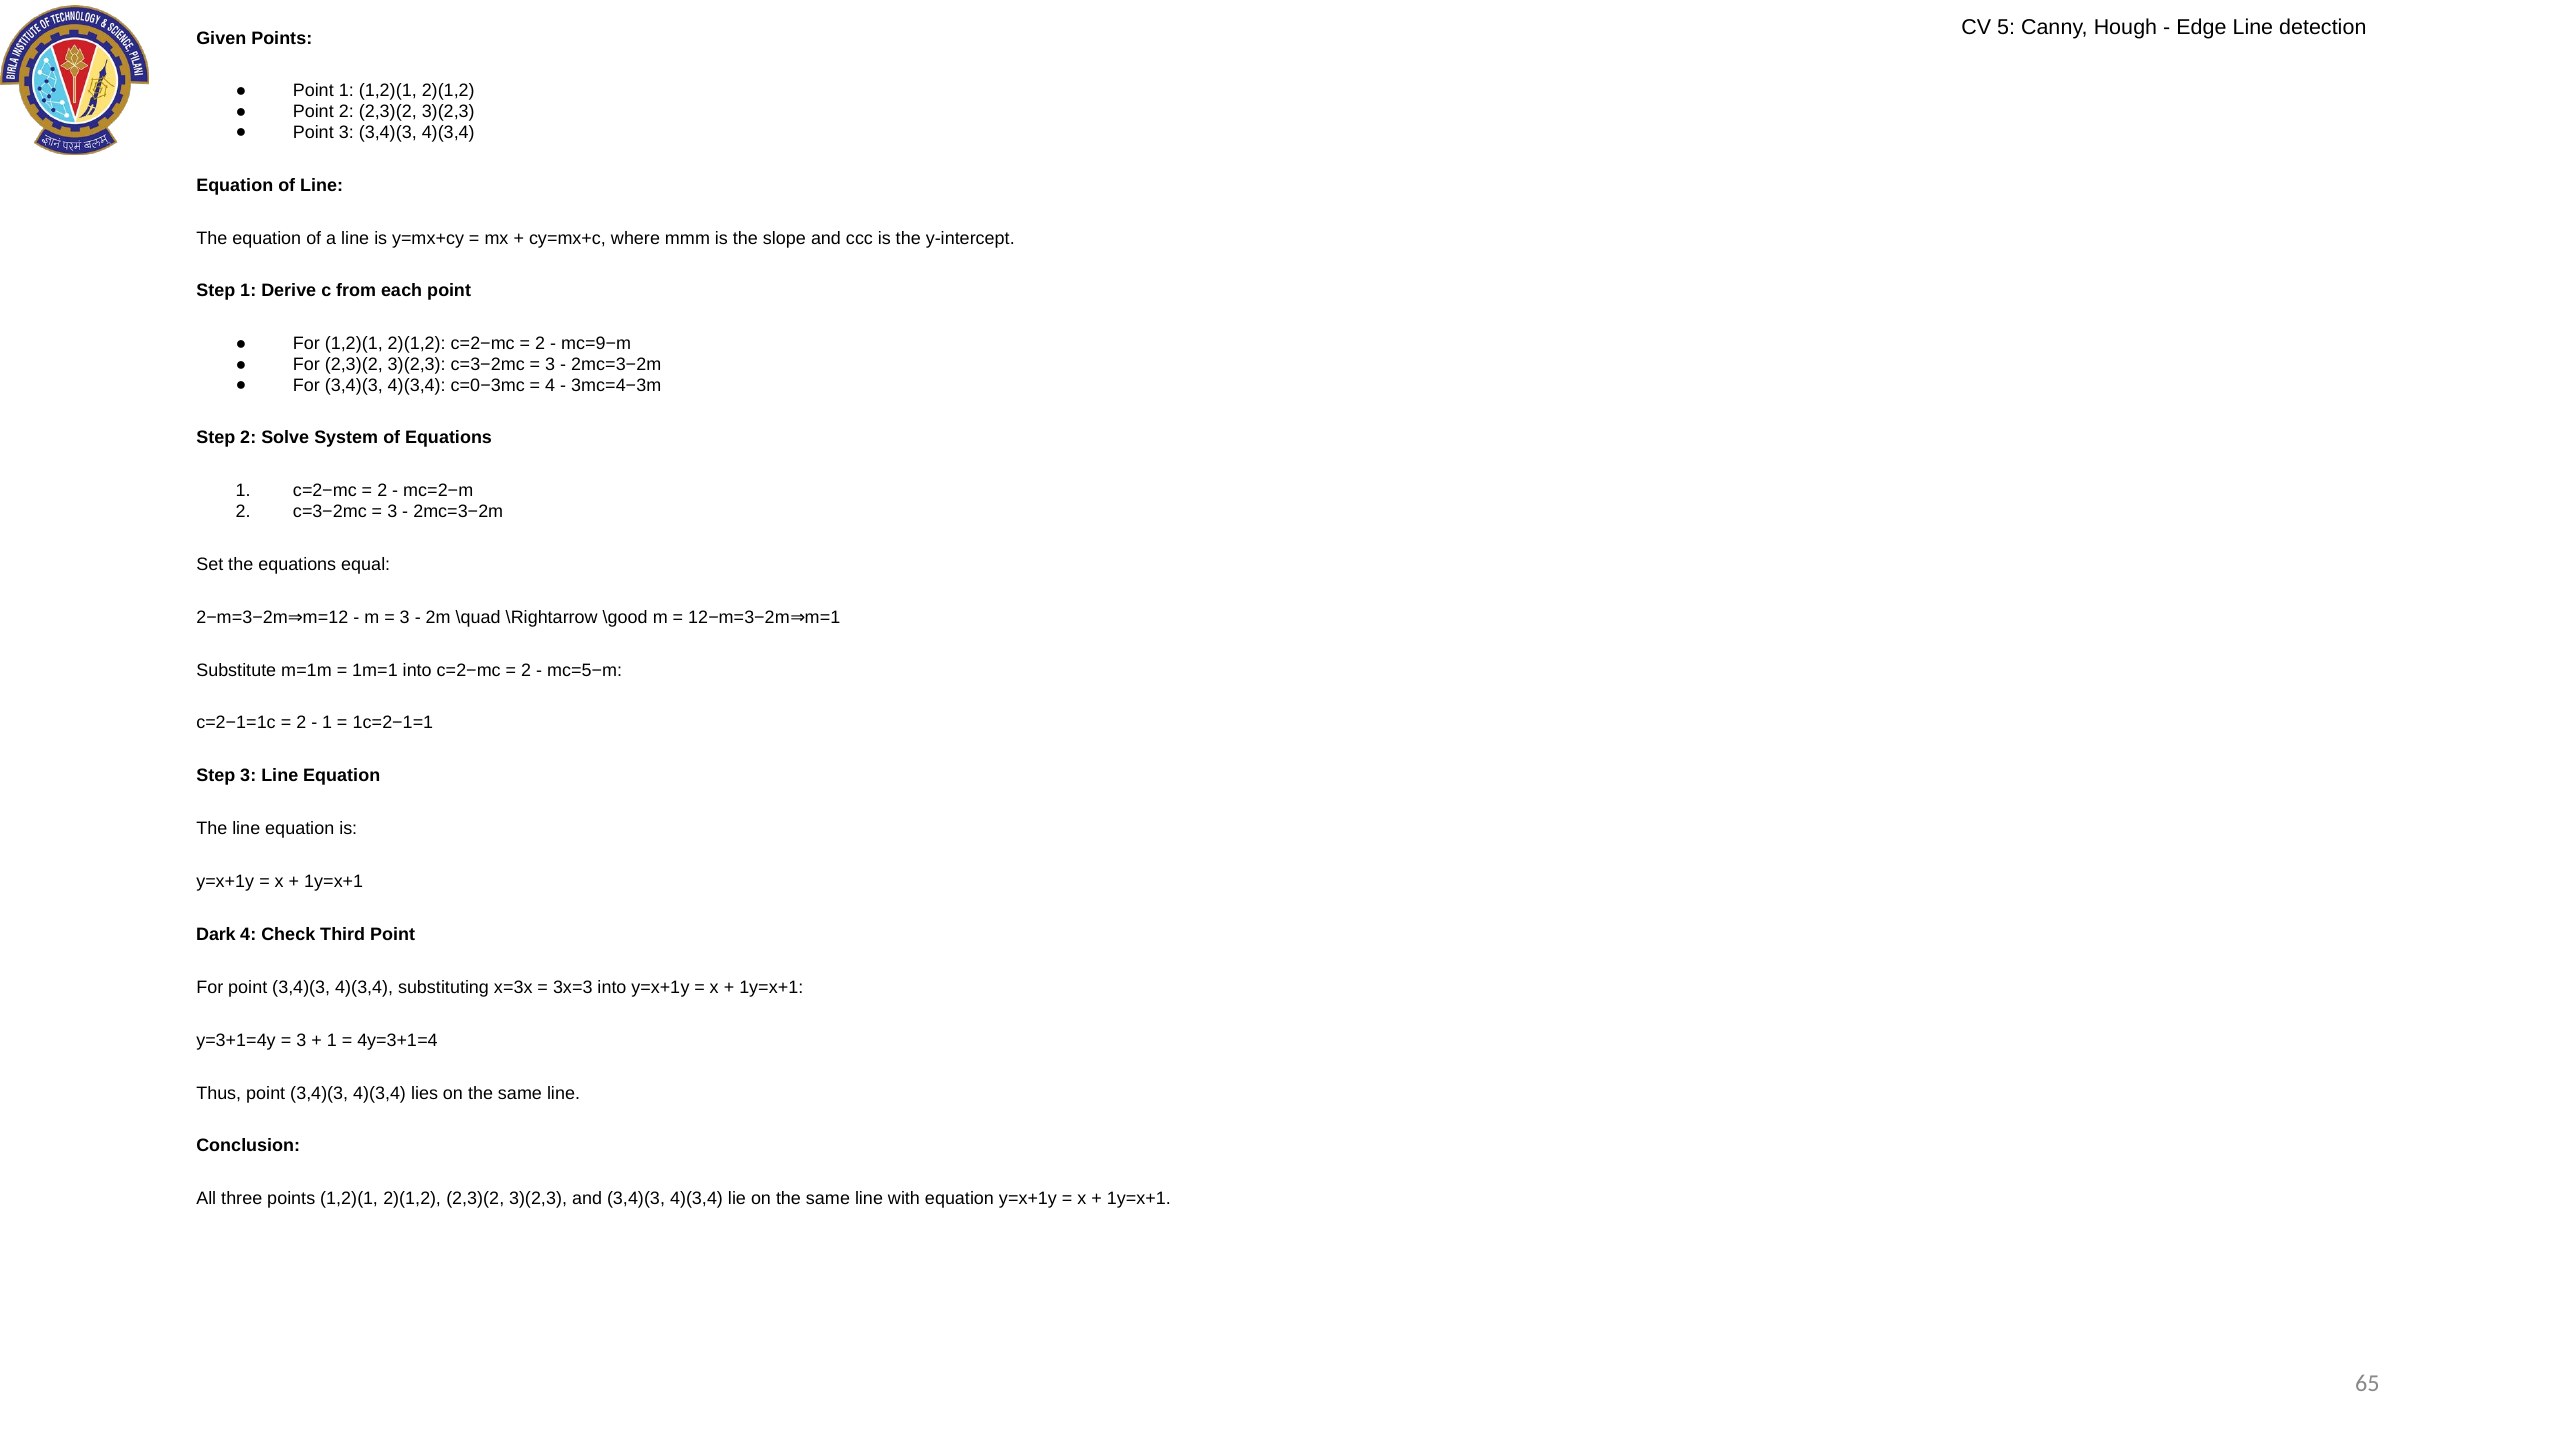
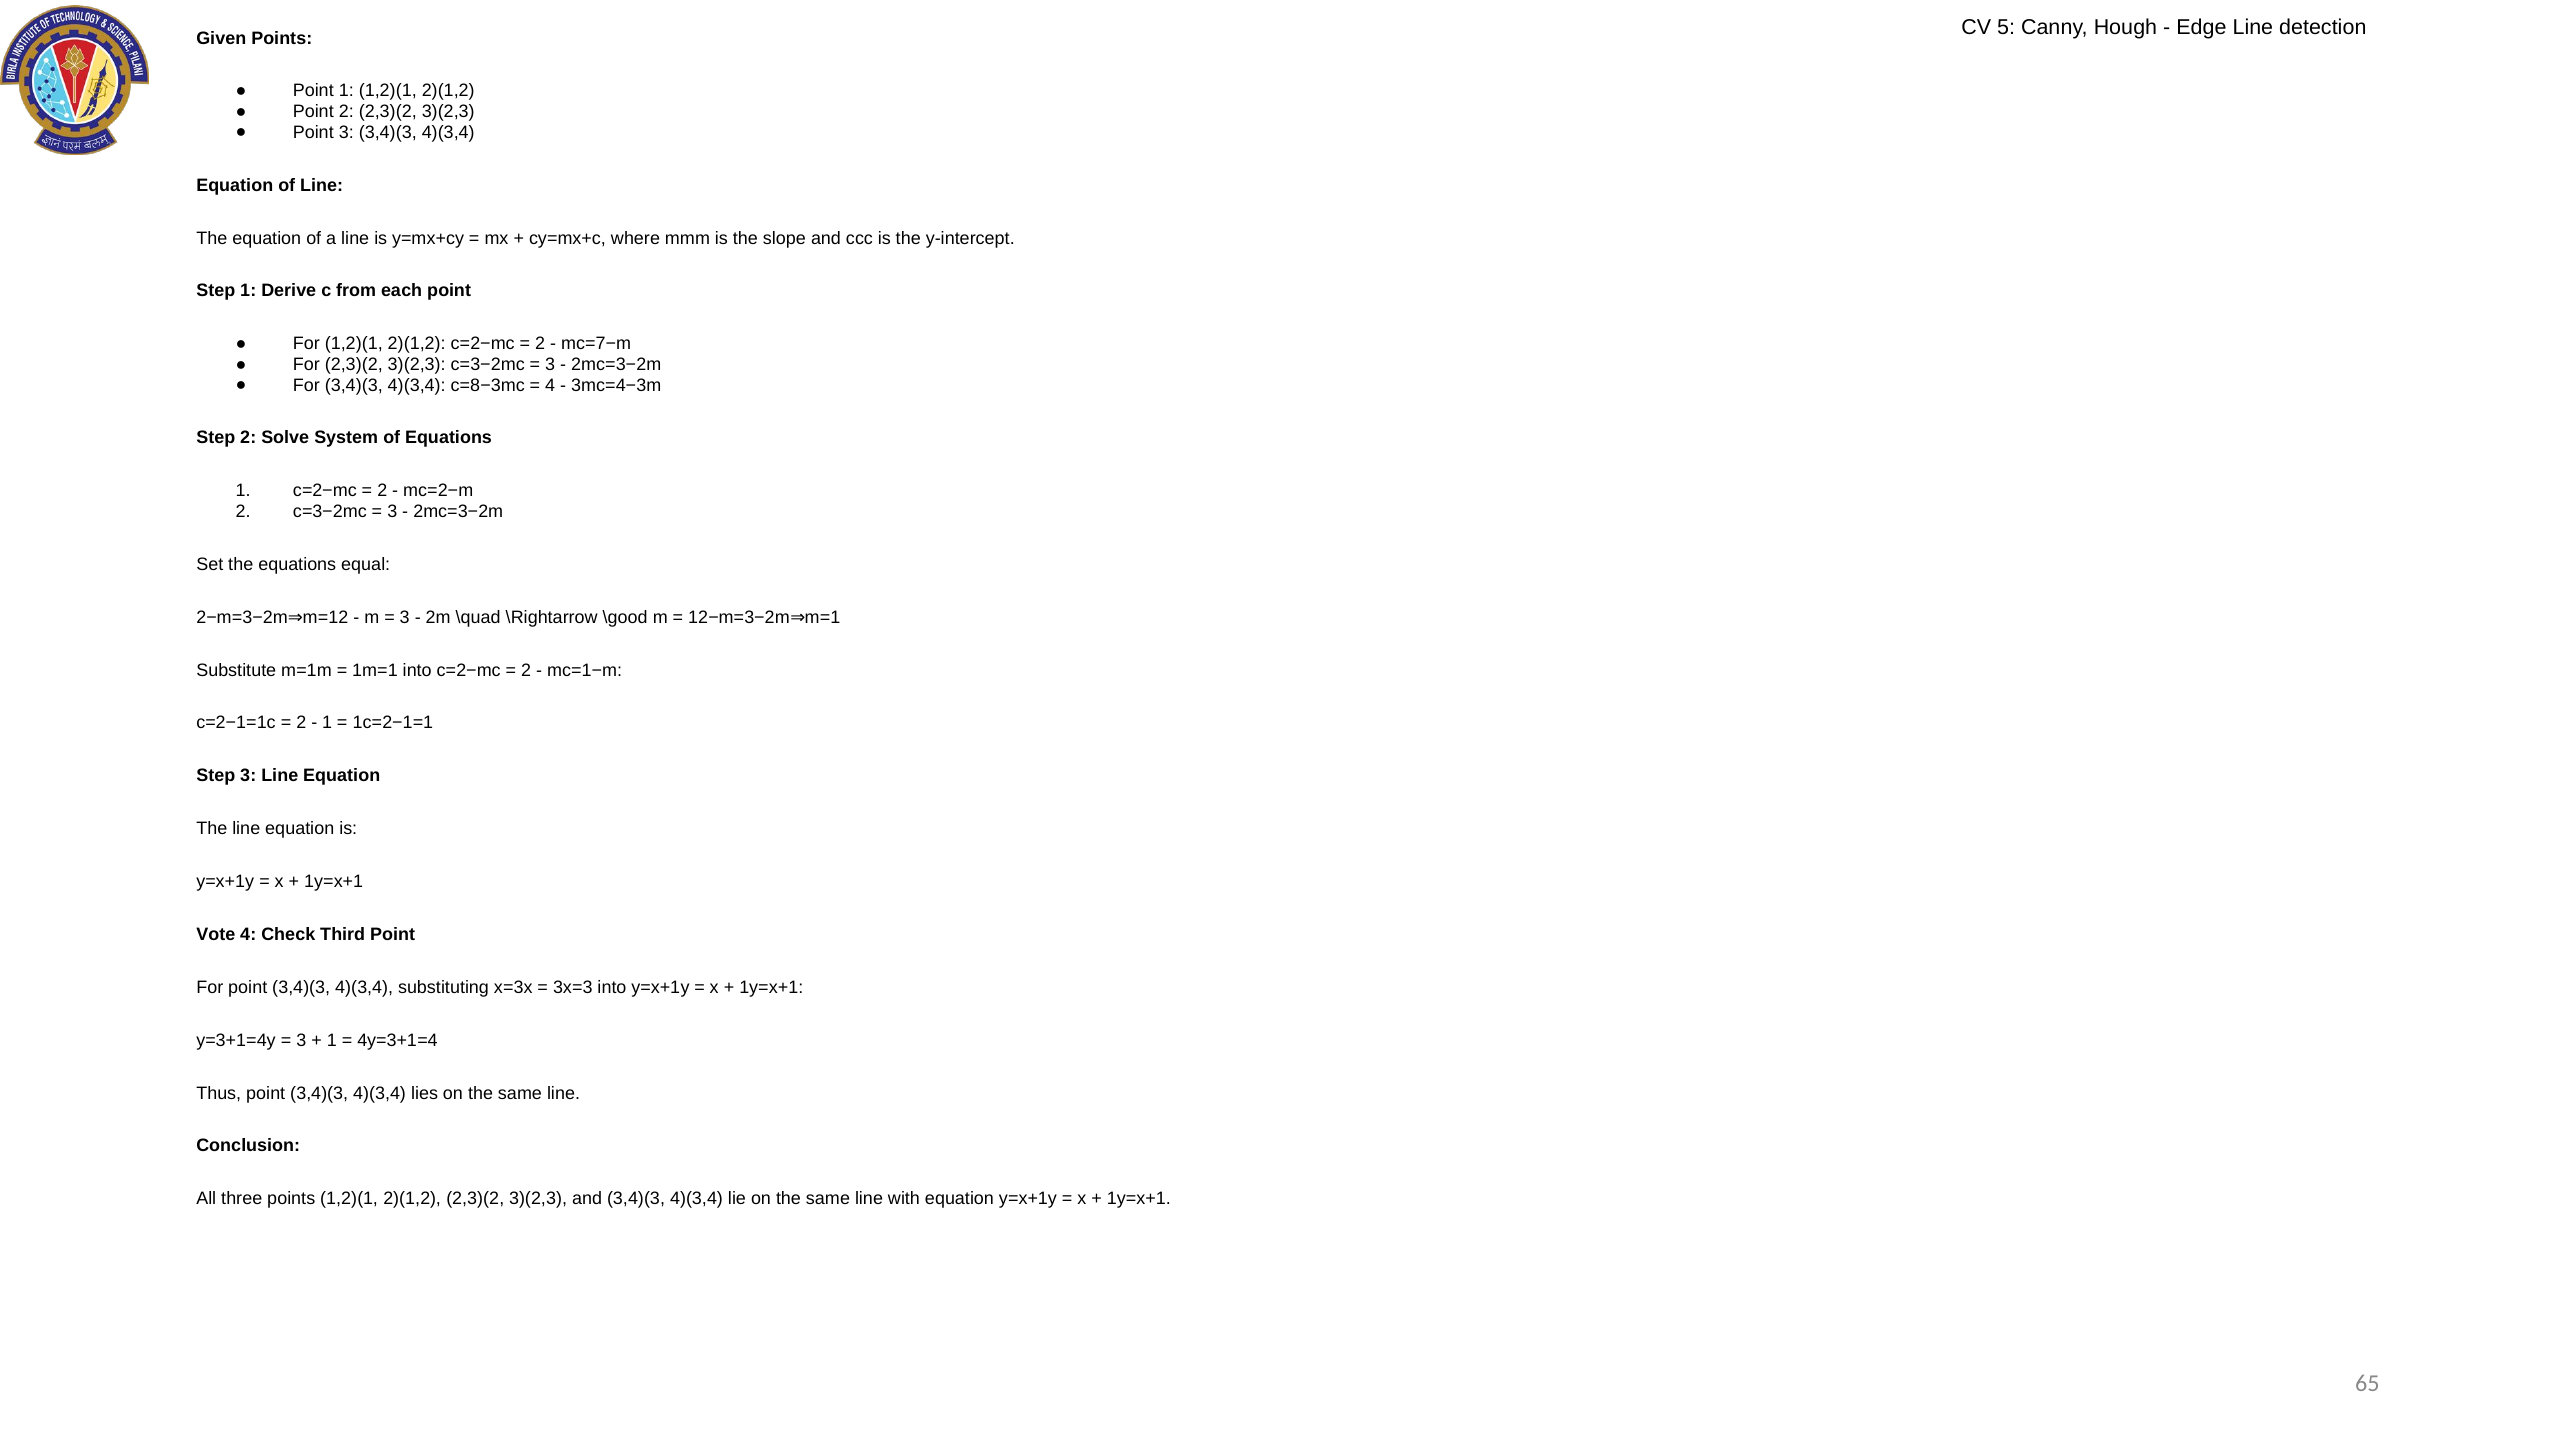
mc=9−m: mc=9−m -> mc=7−m (596, 344)
c=0−3mc: c=0−3mc -> c=8−3mc (488, 385)
mc=5−m: mc=5−m -> mc=1−m (585, 670)
Dark: Dark -> Vote (216, 935)
